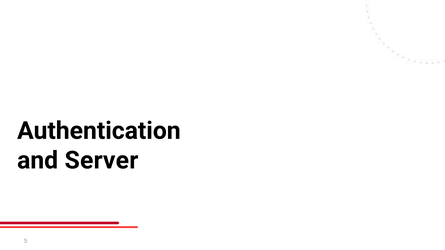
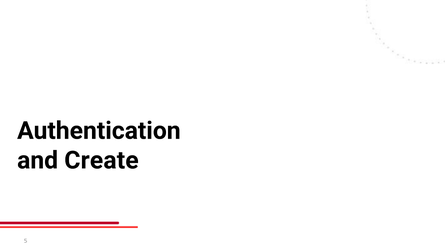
Server: Server -> Create (101, 161)
